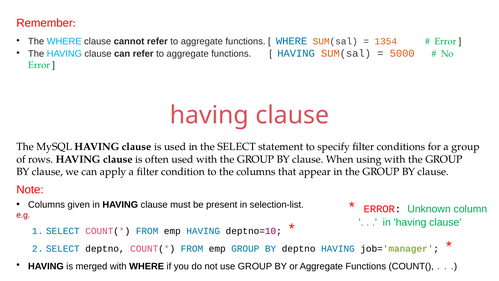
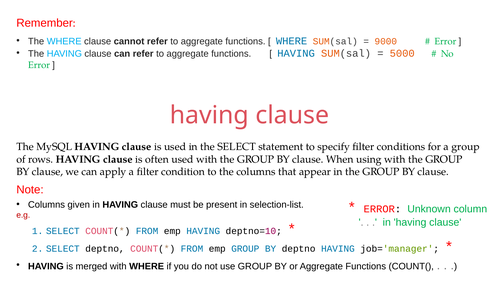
1354: 1354 -> 9000 (386, 41)
